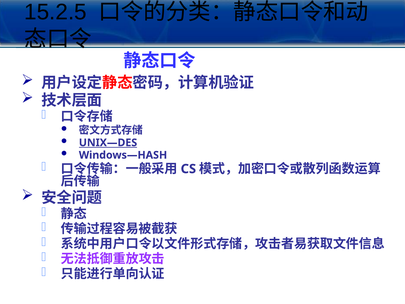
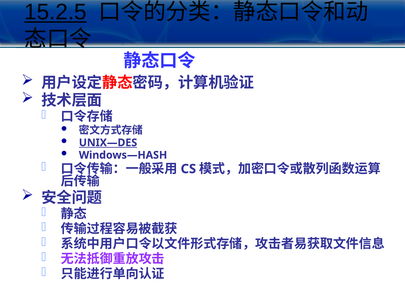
15.2.5 underline: none -> present (56, 12)
